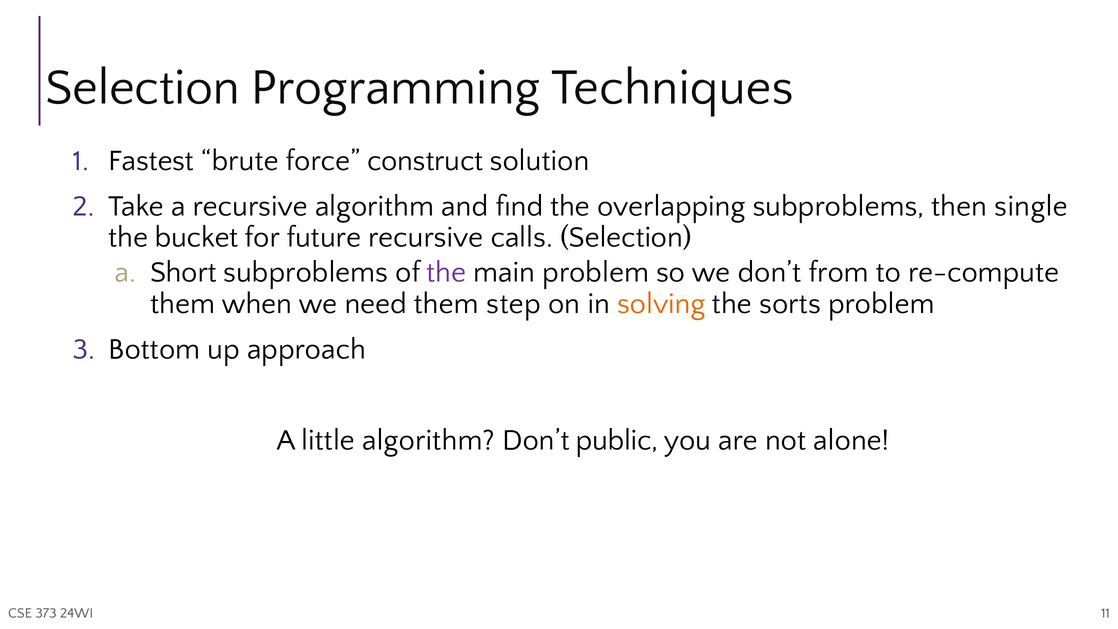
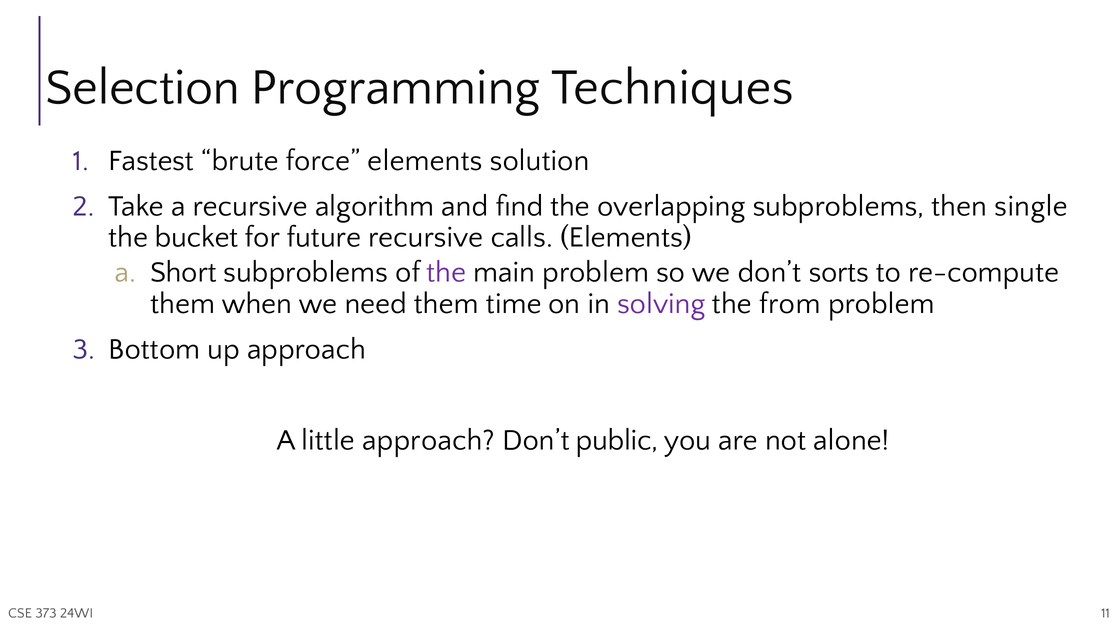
force construct: construct -> elements (425, 160)
calls Selection: Selection -> Elements (626, 237)
from: from -> sorts (839, 272)
step: step -> time (514, 304)
solving colour: orange -> purple (661, 304)
sorts: sorts -> from (790, 304)
little algorithm: algorithm -> approach (428, 440)
